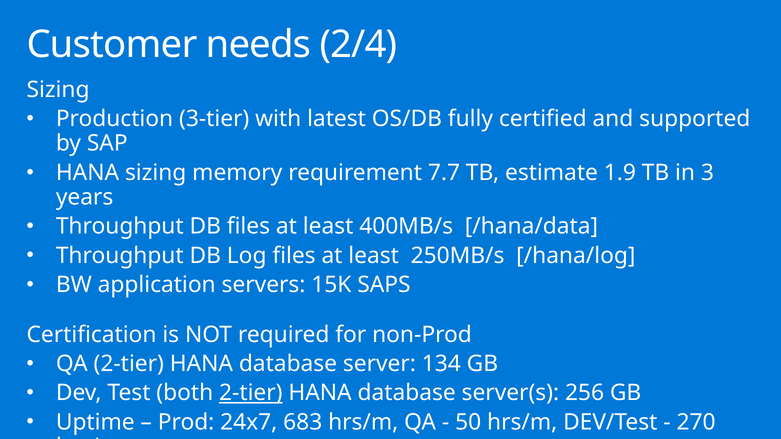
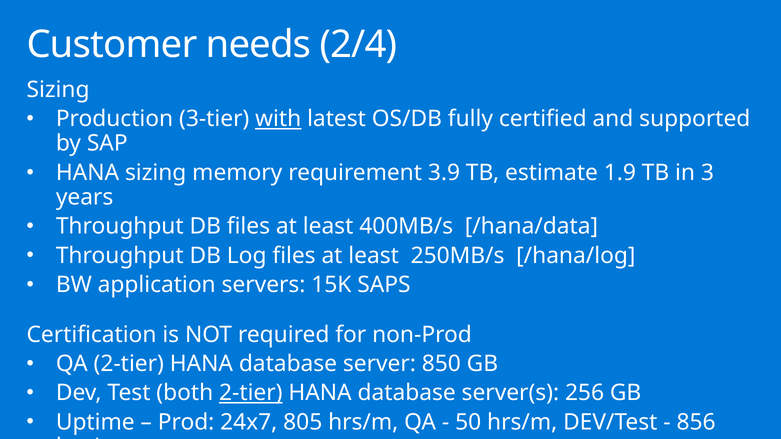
with underline: none -> present (278, 119)
7.7: 7.7 -> 3.9 (444, 173)
134: 134 -> 850 (441, 364)
683: 683 -> 805 (303, 422)
270: 270 -> 856 (696, 422)
